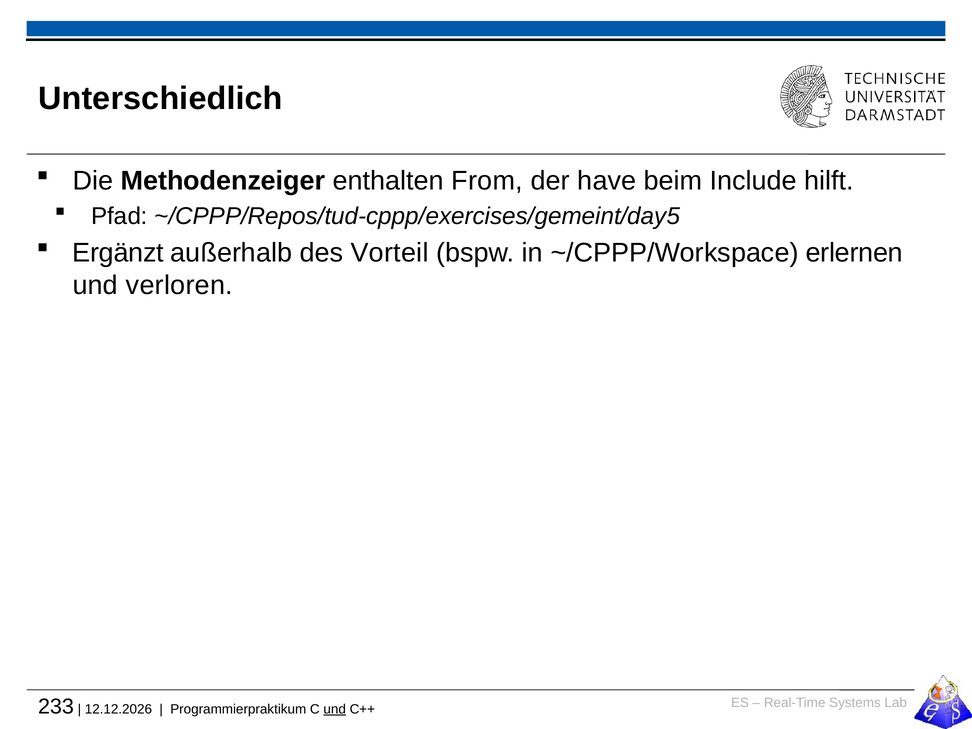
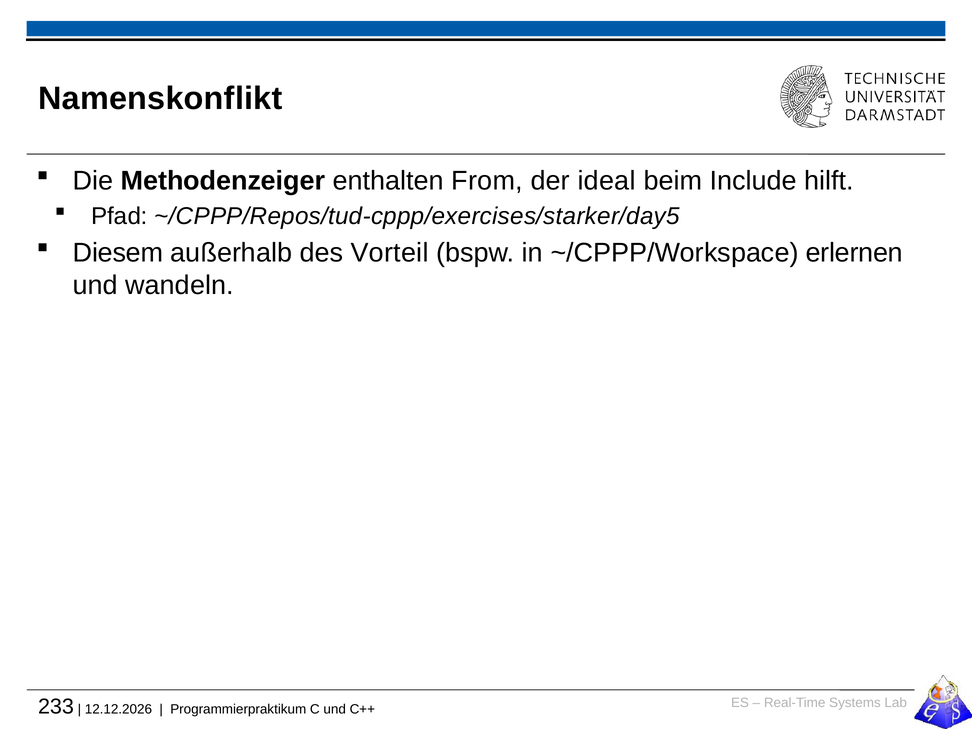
Unterschiedlich: Unterschiedlich -> Namenskonflikt (160, 99)
have: have -> ideal (607, 181)
~/CPPP/Repos/tud-cppp/exercises/gemeint/day5: ~/CPPP/Repos/tud-cppp/exercises/gemeint/day5 -> ~/CPPP/Repos/tud-cppp/exercises/starker/day5 (417, 216)
Ergänzt: Ergänzt -> Diesem (118, 253)
verloren: verloren -> wandeln (179, 285)
und underline: present -> none (335, 709)
